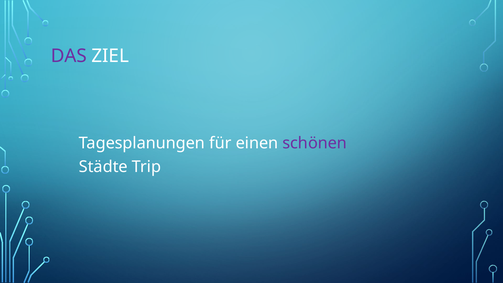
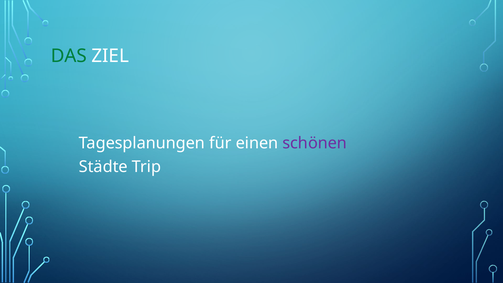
DAS colour: purple -> green (69, 56)
